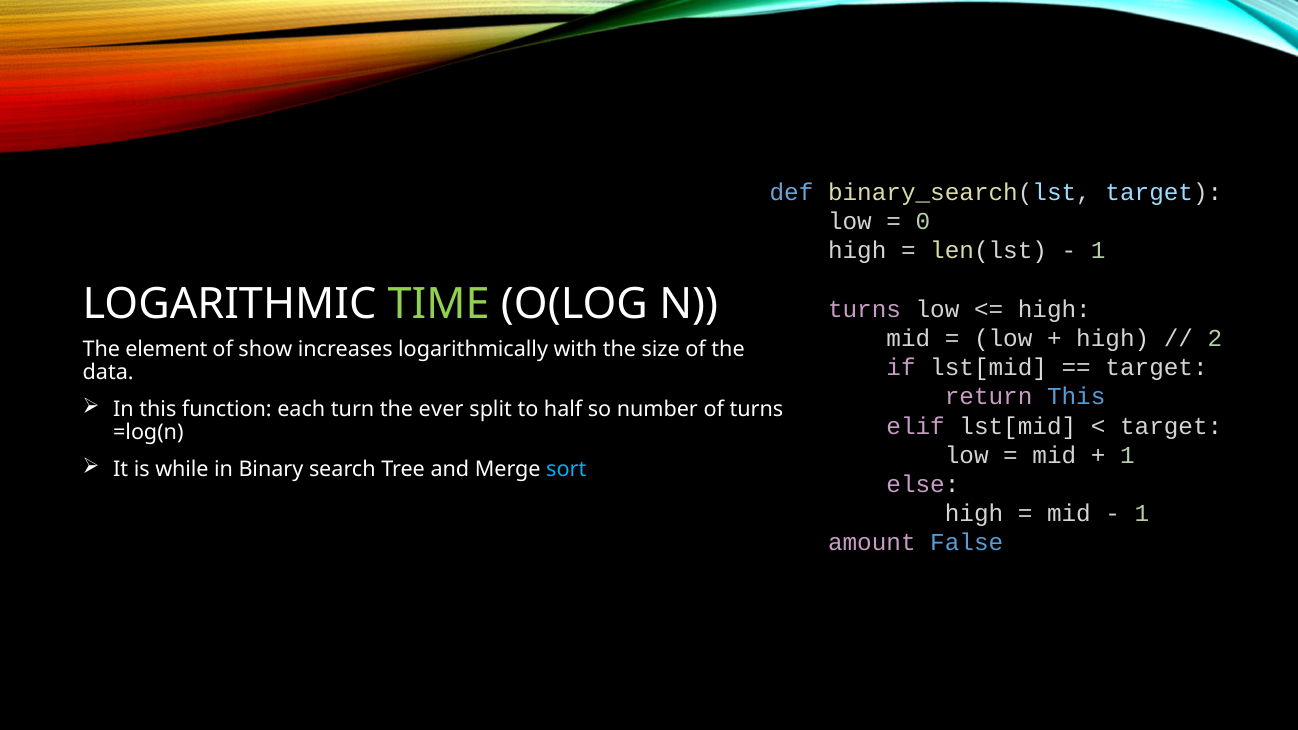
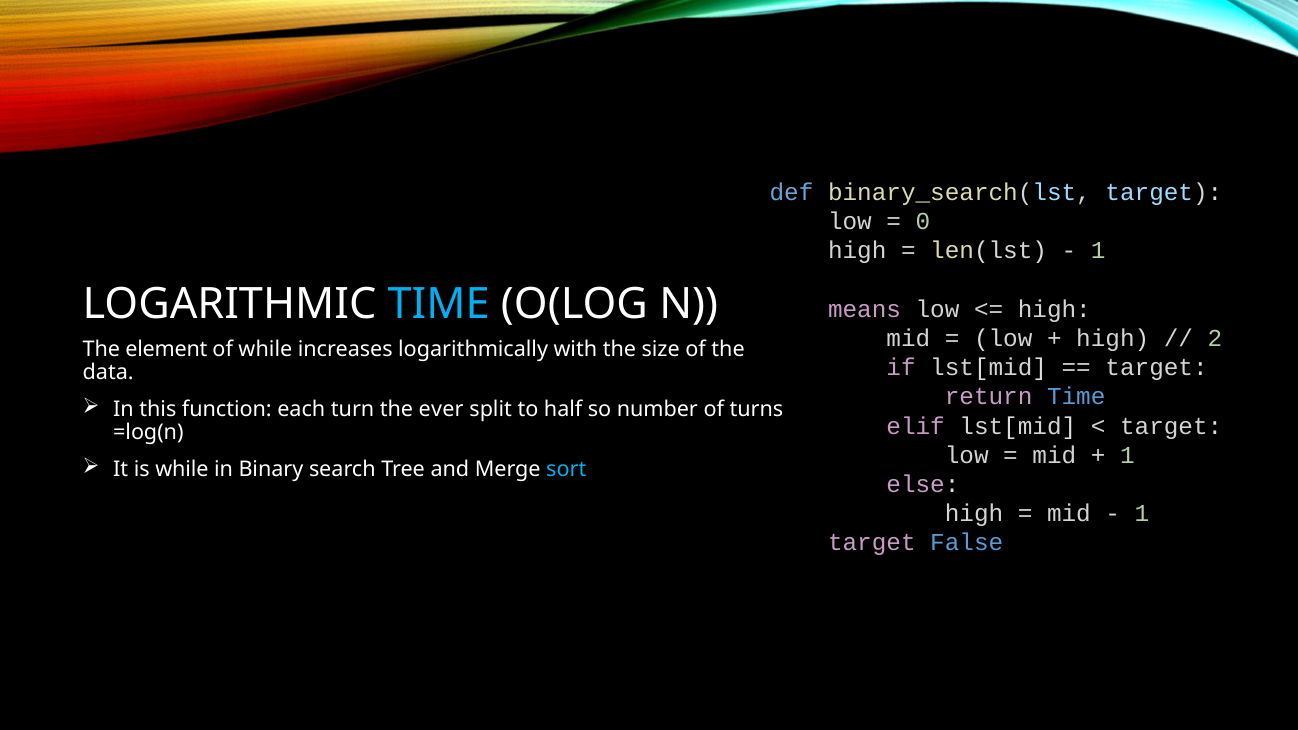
TIME colour: light green -> light blue (439, 304)
turns: turns -> means (865, 309)
of show: show -> while (265, 349)
return This: This -> Time (1076, 397)
amount: amount -> target (872, 543)
